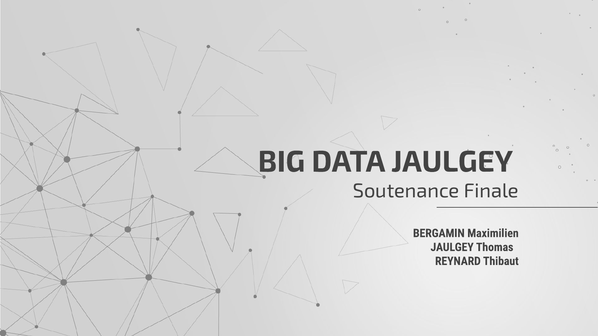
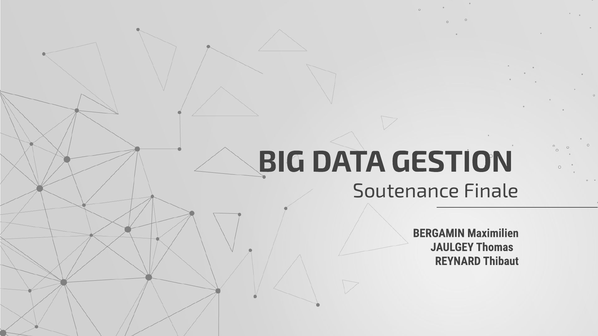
DATA JAULGEY: JAULGEY -> GESTION (452, 162)
